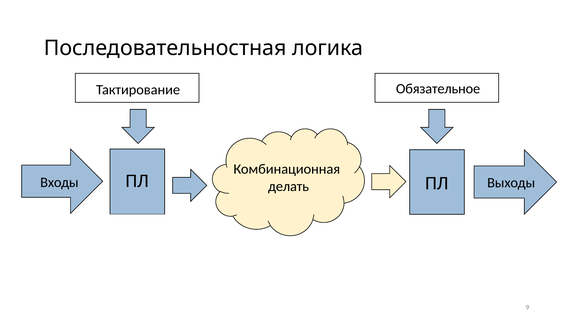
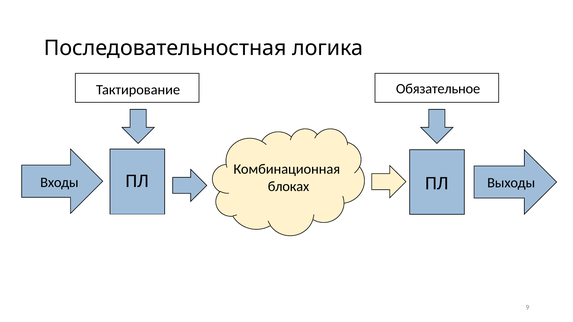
делать: делать -> блоках (288, 187)
